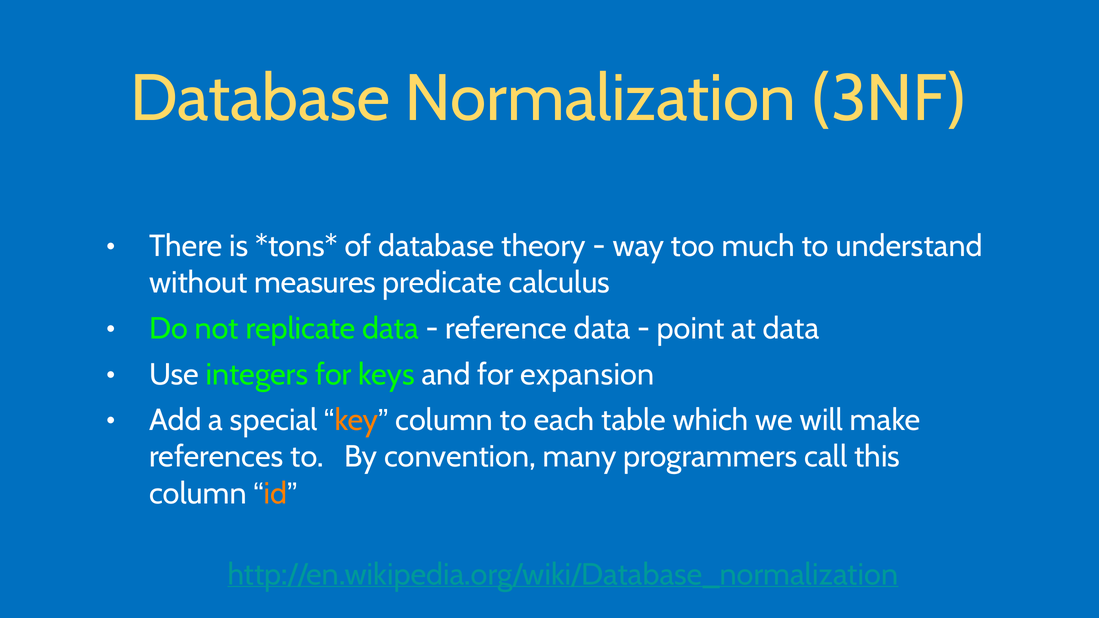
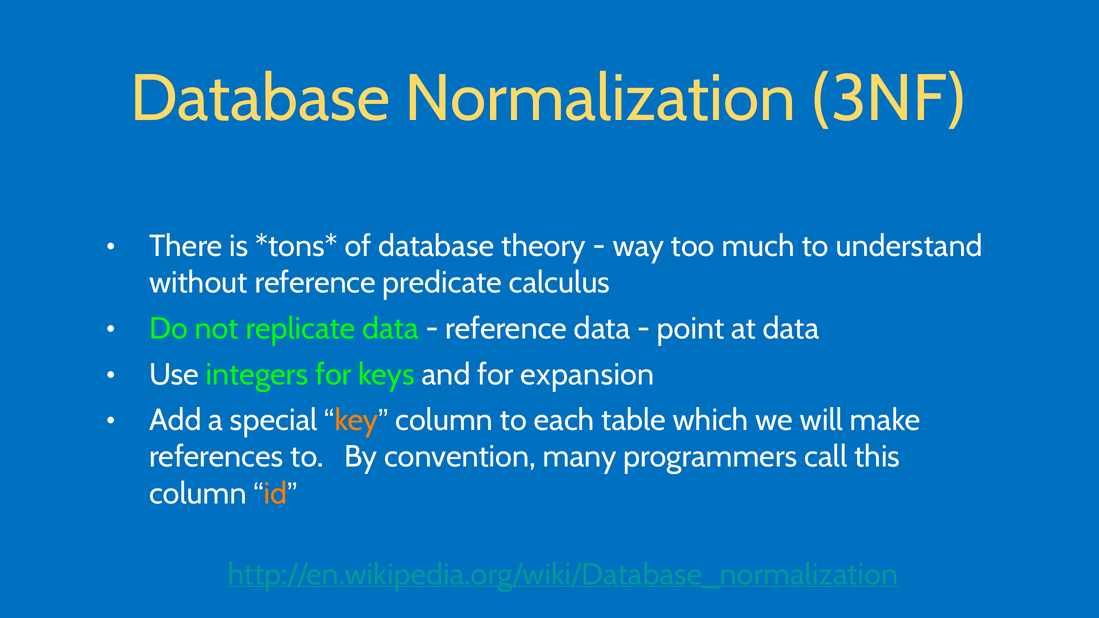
without measures: measures -> reference (315, 283)
